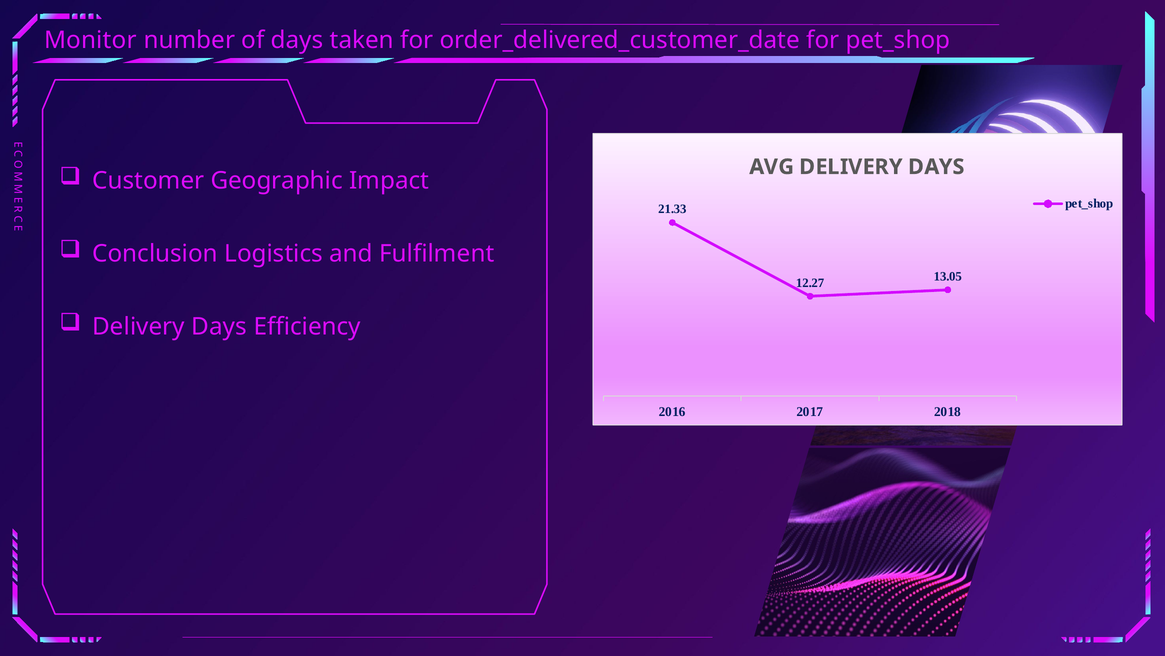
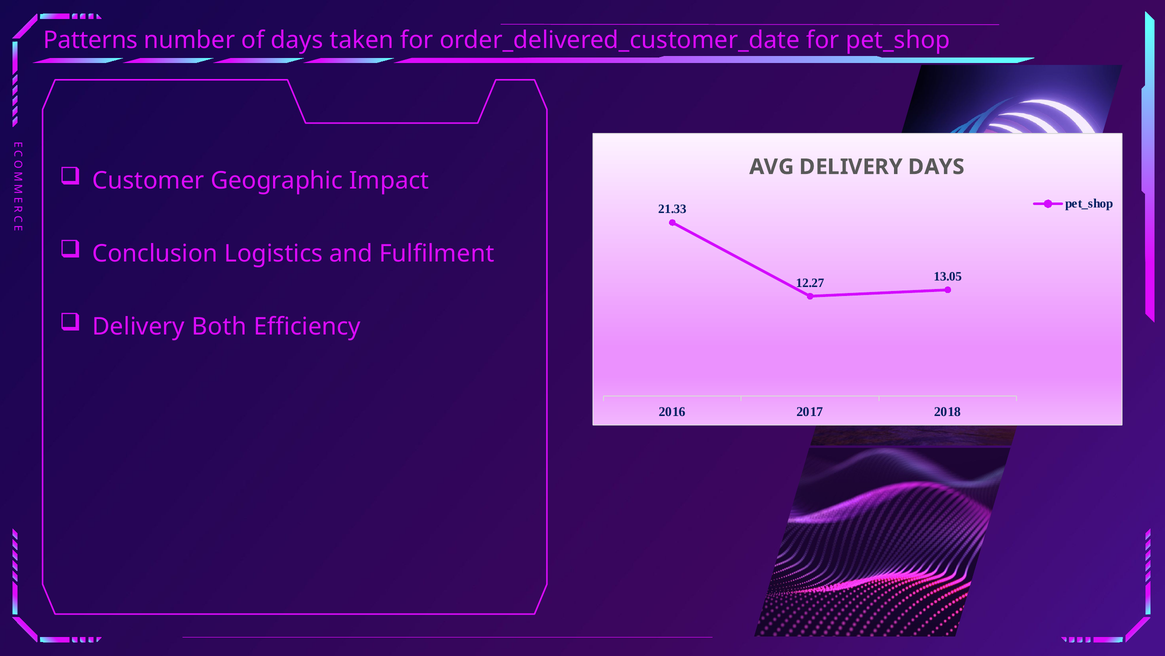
Monitor: Monitor -> Patterns (91, 40)
Days: Days -> Both (219, 326)
